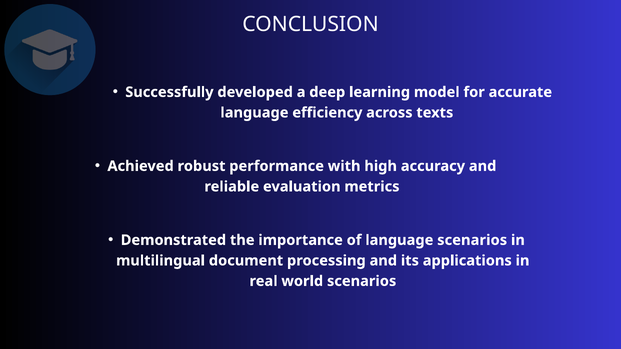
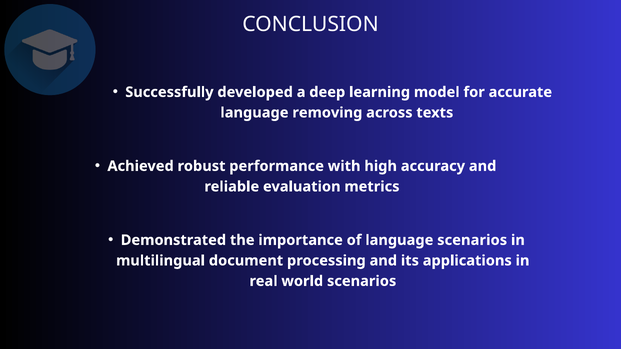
efficiency: efficiency -> removing (327, 113)
